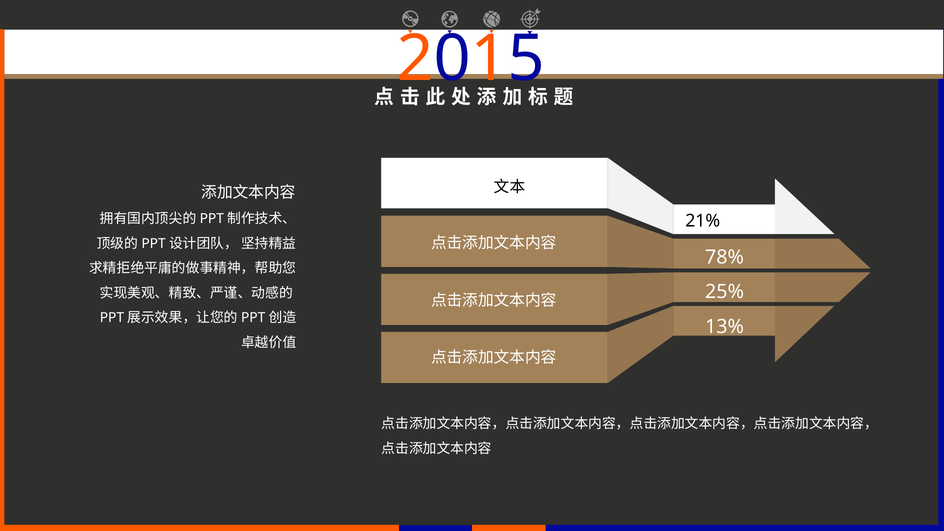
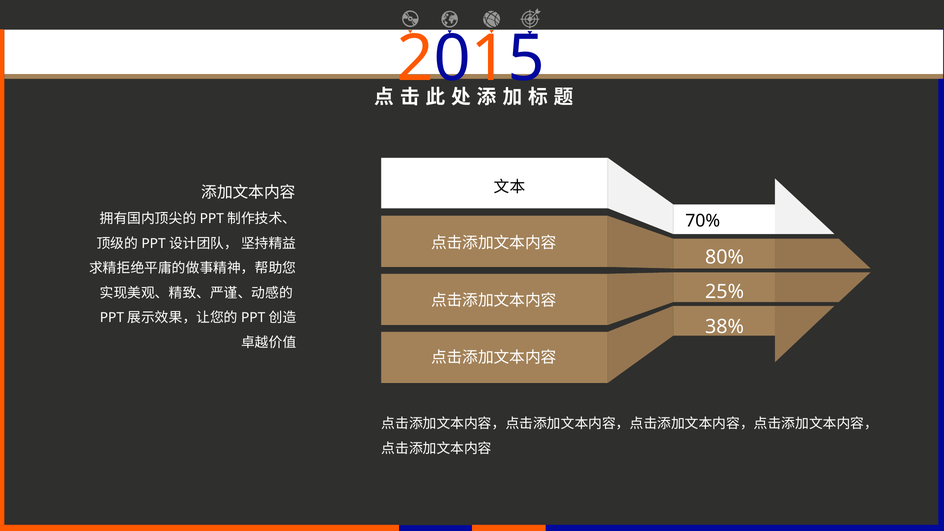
21%: 21% -> 70% (703, 221)
78%: 78% -> 80% (725, 257)
13%: 13% -> 38% (725, 327)
